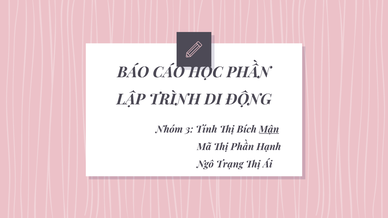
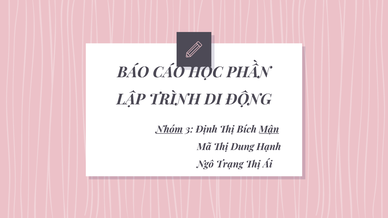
Nhóm underline: none -> present (169, 130)
Tính: Tính -> Định (207, 130)
Thị Phần: Phần -> Dung (242, 147)
